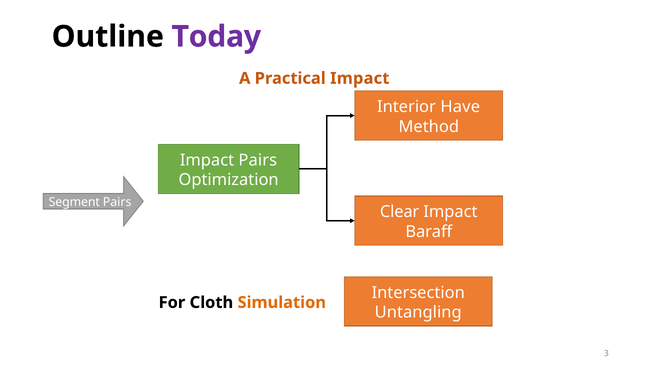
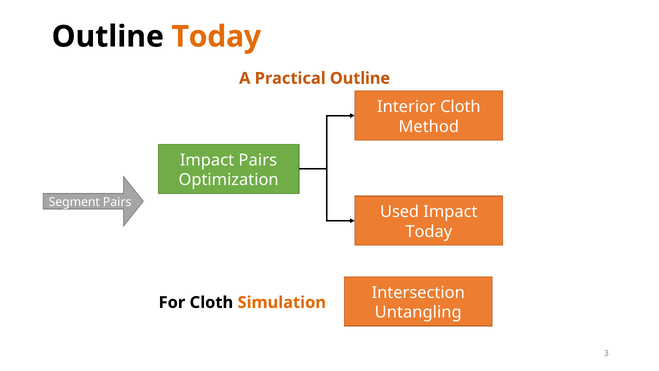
Today colour: purple -> orange (216, 37)
Practical Impact: Impact -> Outline (360, 78)
Interior Have: Have -> Cloth (460, 107)
Clear: Clear -> Used (400, 212)
Baraff: Baraff -> Today (429, 232)
